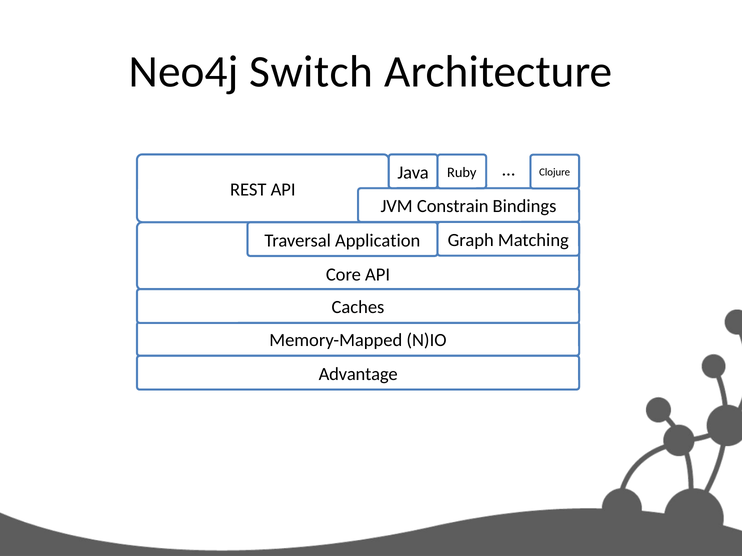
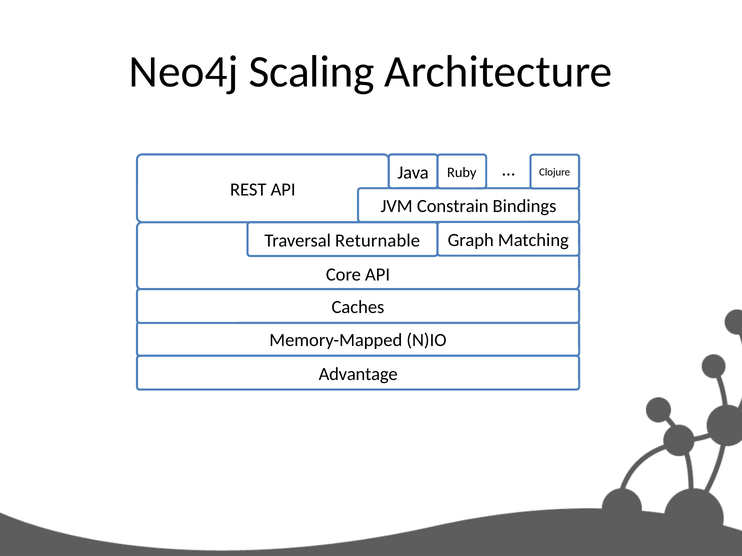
Switch: Switch -> Scaling (312, 72)
Application: Application -> Returnable (378, 241)
